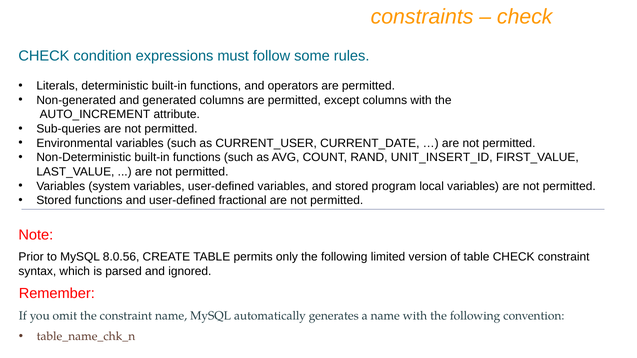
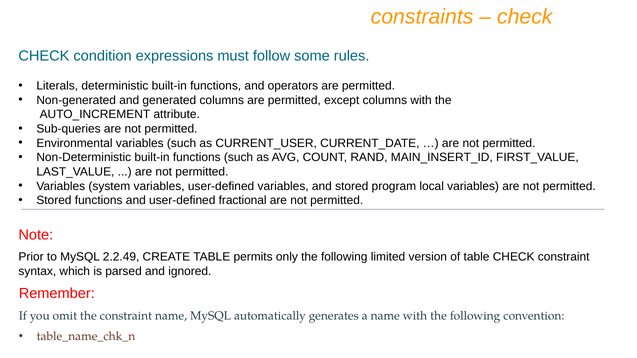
UNIT_INSERT_ID: UNIT_INSERT_ID -> MAIN_INSERT_ID (442, 158)
8.0.56: 8.0.56 -> 2.2.49 (121, 257)
